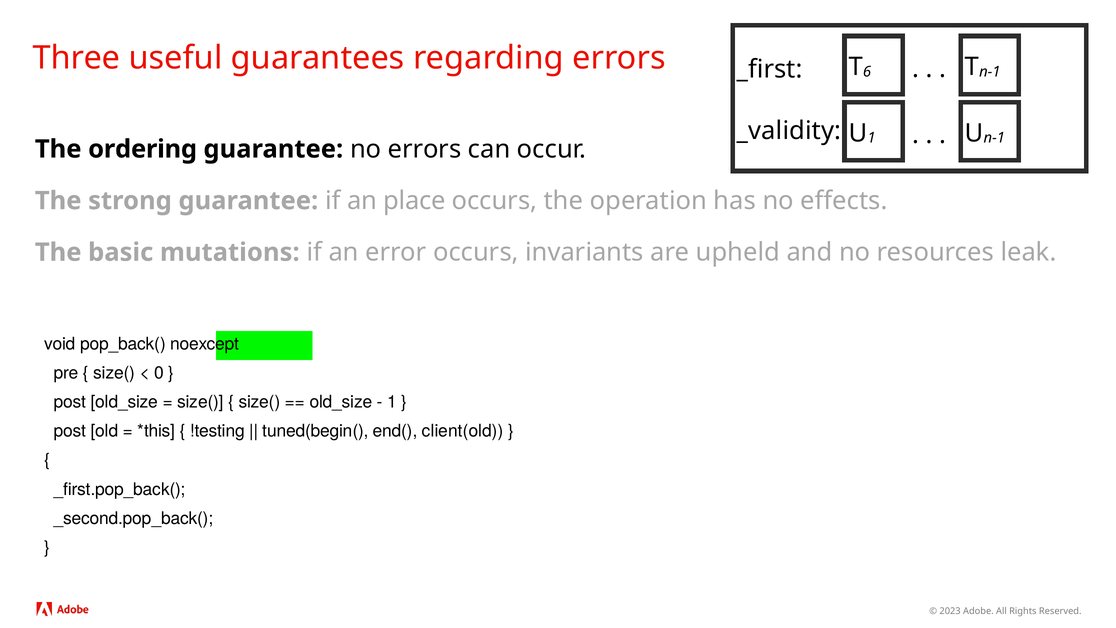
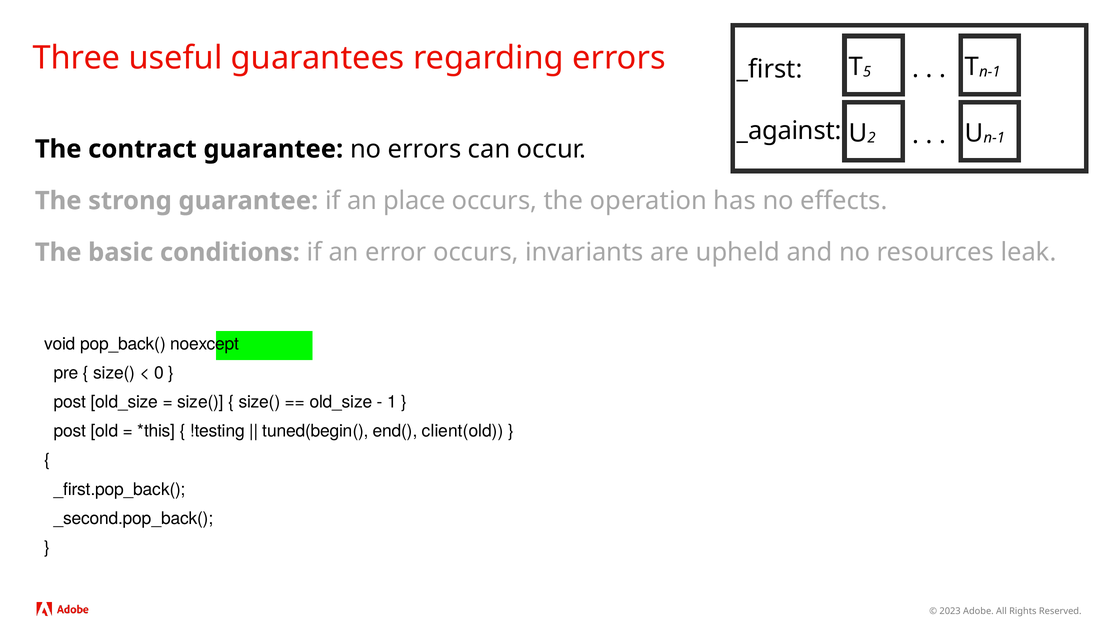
6: 6 -> 5 (867, 72)
_validity: _validity -> _against (789, 131)
1: 1 -> 2 (871, 138)
ordering: ordering -> contract (142, 149)
mutations: mutations -> conditions (230, 252)
